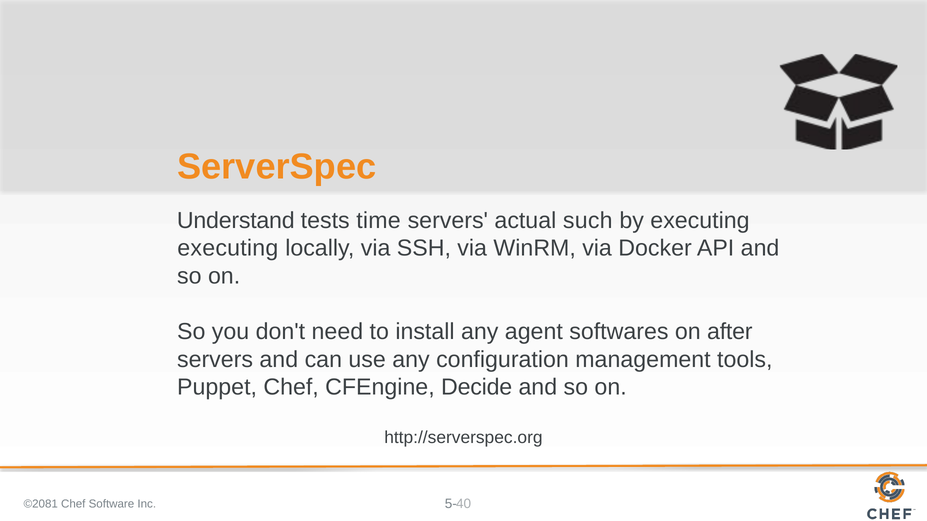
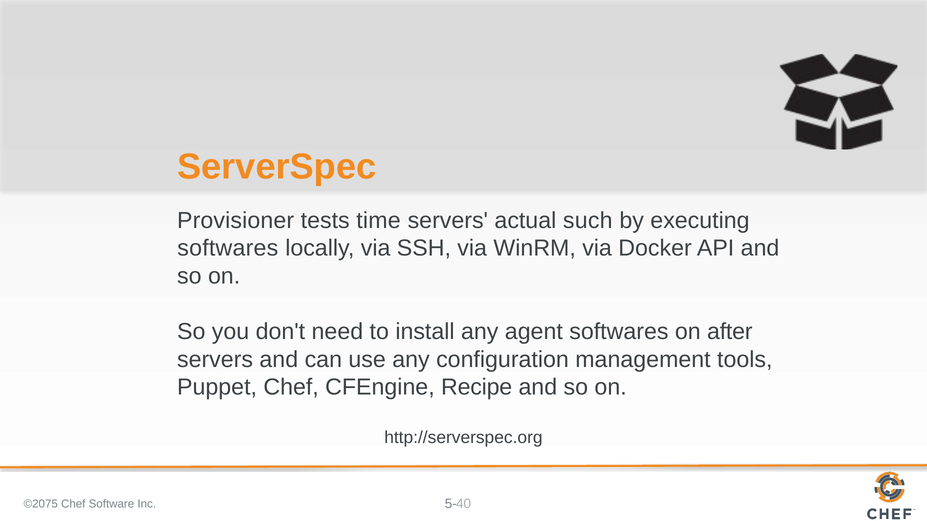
Understand: Understand -> Provisioner (236, 221)
executing: executing -> softwares (228, 248)
Decide: Decide -> Recipe (477, 388)
©2081: ©2081 -> ©2075 (41, 505)
